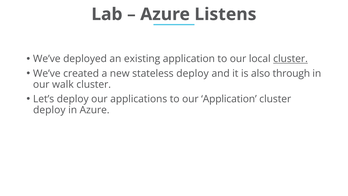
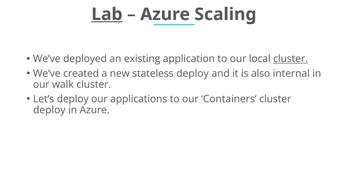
Lab underline: none -> present (107, 14)
Listens: Listens -> Scaling (225, 14)
through: through -> internal (291, 73)
our Application: Application -> Containers (229, 99)
